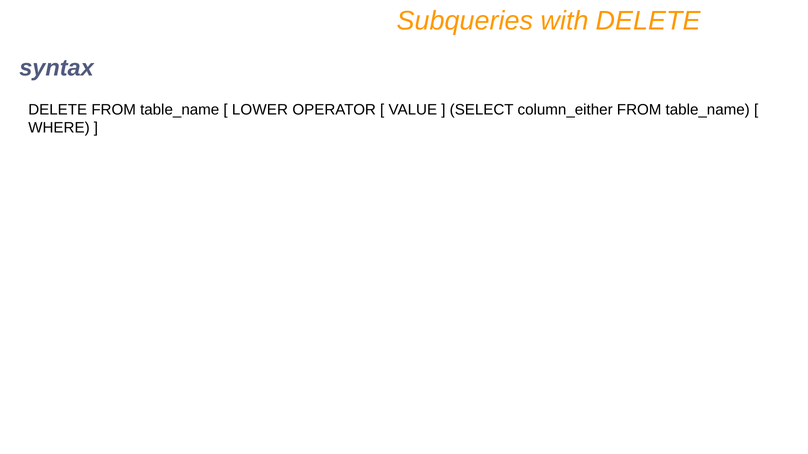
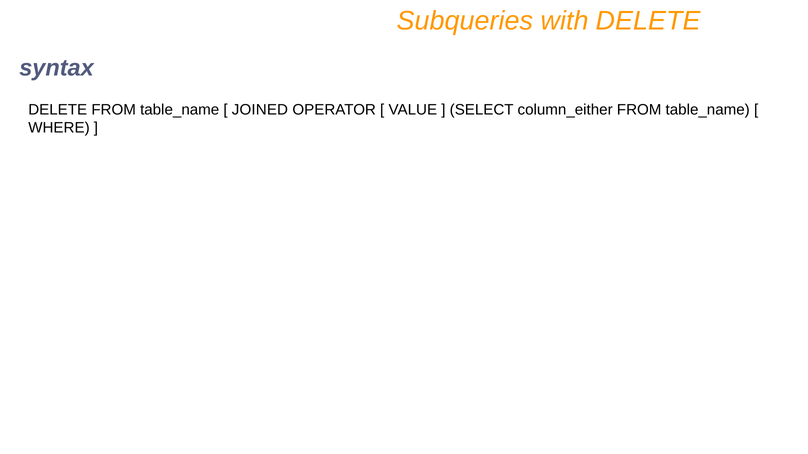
LOWER: LOWER -> JOINED (260, 110)
